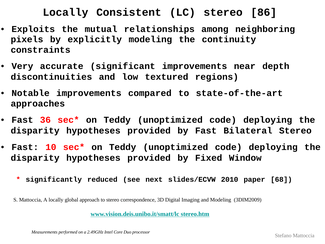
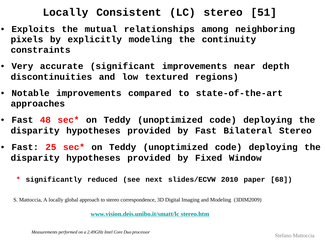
86: 86 -> 51 (264, 12)
36: 36 -> 48 (45, 120)
10: 10 -> 25 (51, 147)
